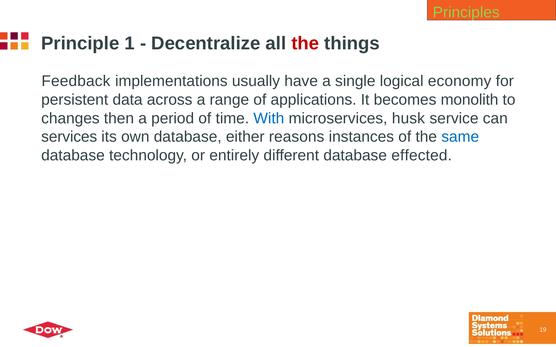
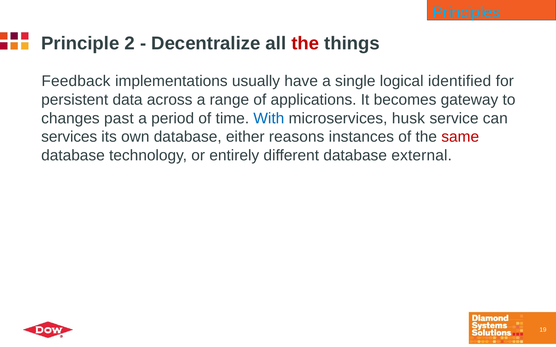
Principles colour: light green -> light blue (466, 12)
1: 1 -> 2 (130, 43)
economy: economy -> identified (460, 81)
monolith: monolith -> gateway (469, 100)
then: then -> past (119, 118)
same colour: blue -> red (460, 137)
effected: effected -> external (422, 156)
